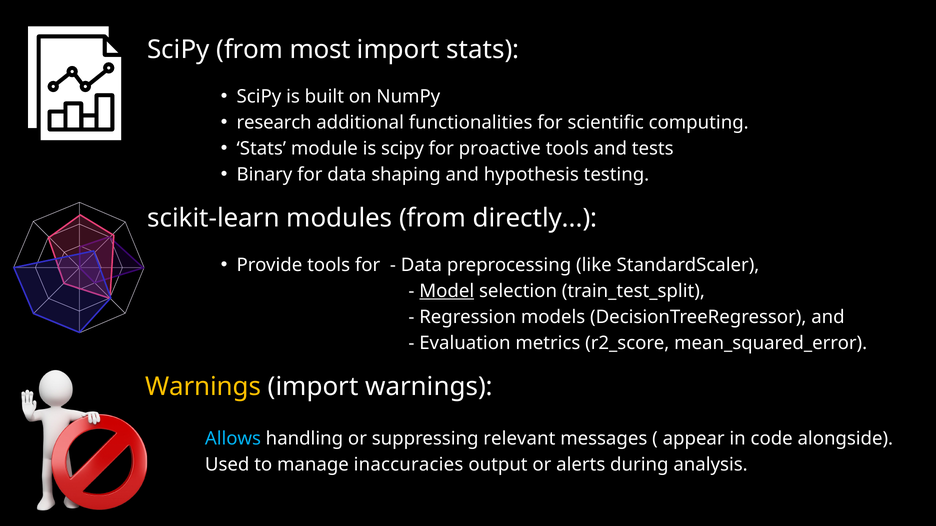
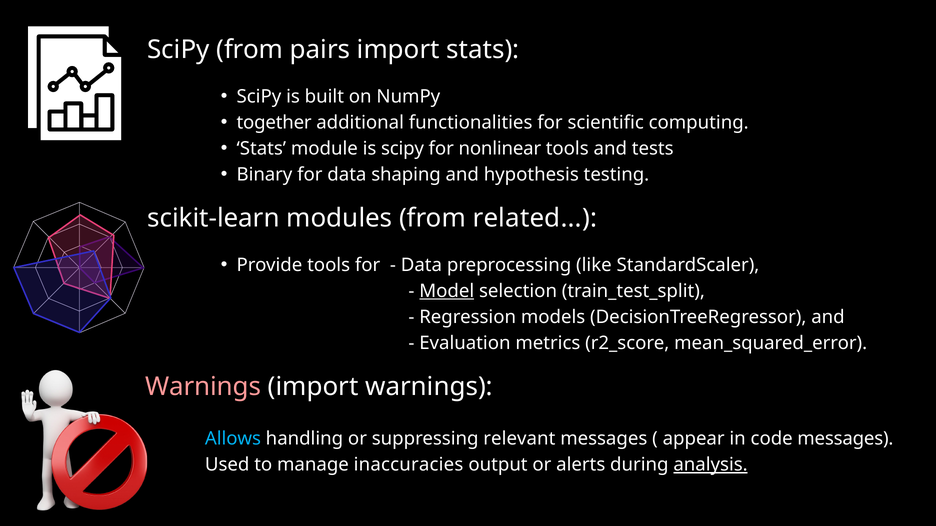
most: most -> pairs (320, 50)
research: research -> together (274, 123)
proactive: proactive -> nonlinear (500, 149)
directly: directly -> related (535, 218)
Warnings colour: yellow -> pink (203, 387)
code alongside: alongside -> messages (845, 439)
analysis underline: none -> present (711, 465)
